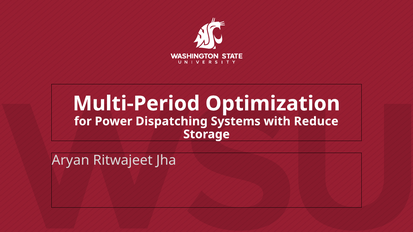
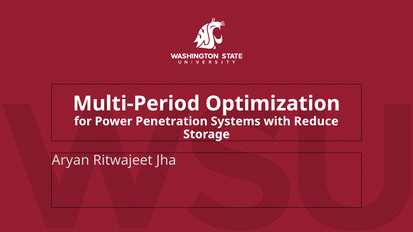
Dispatching: Dispatching -> Penetration (172, 121)
